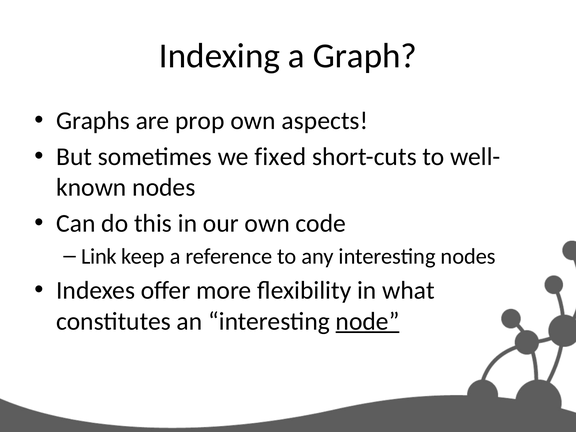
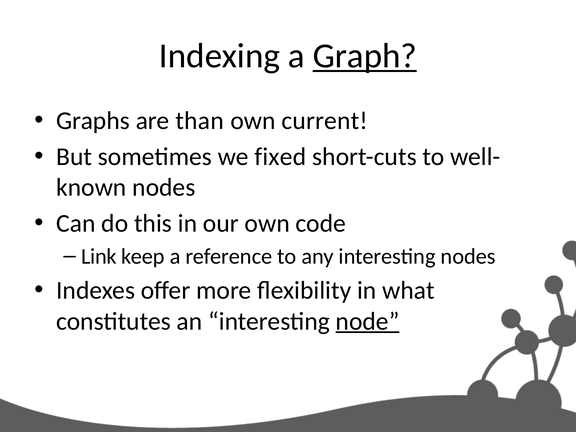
Graph underline: none -> present (365, 56)
prop: prop -> than (200, 121)
aspects: aspects -> current (325, 121)
